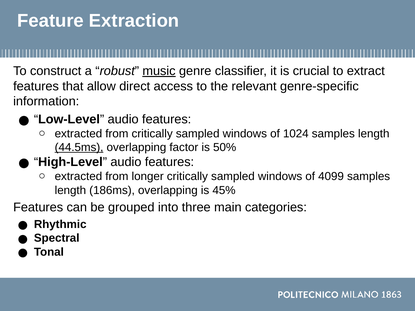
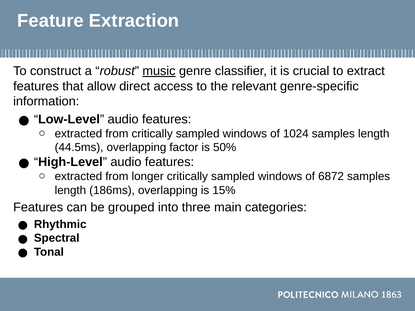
44.5ms underline: present -> none (79, 148)
4099: 4099 -> 6872 (331, 177)
45%: 45% -> 15% (224, 190)
